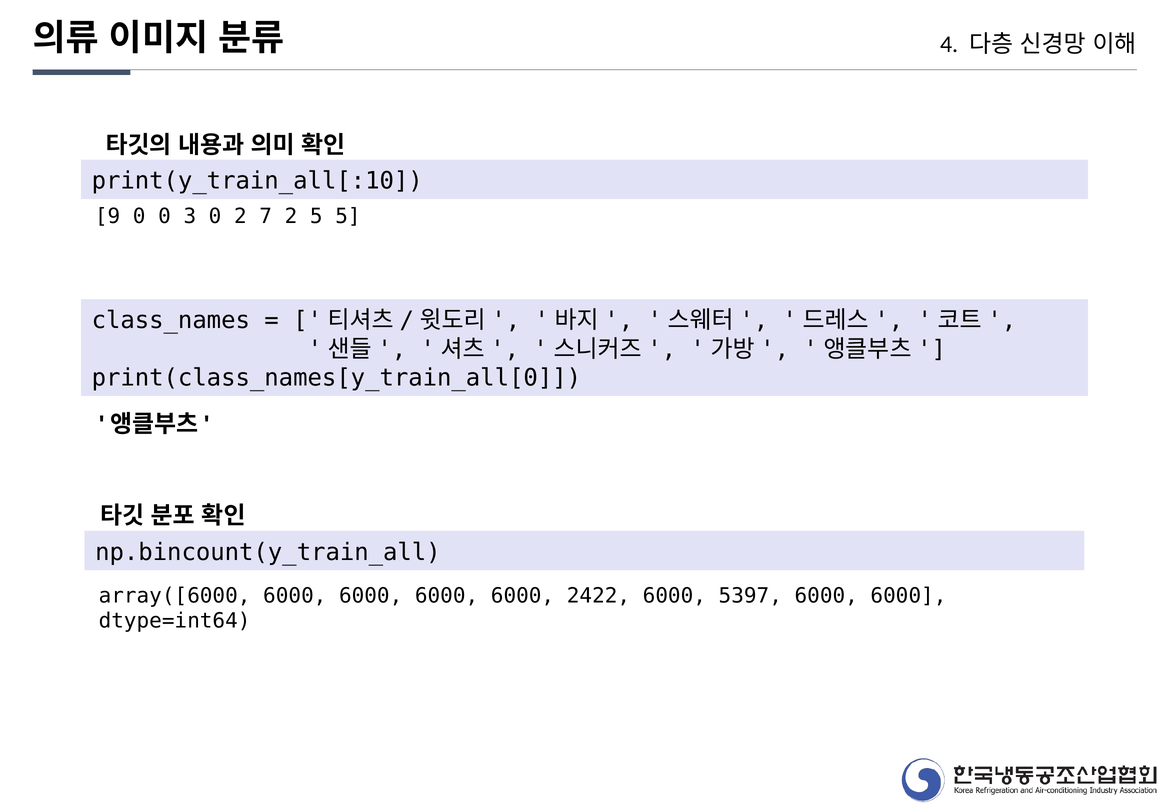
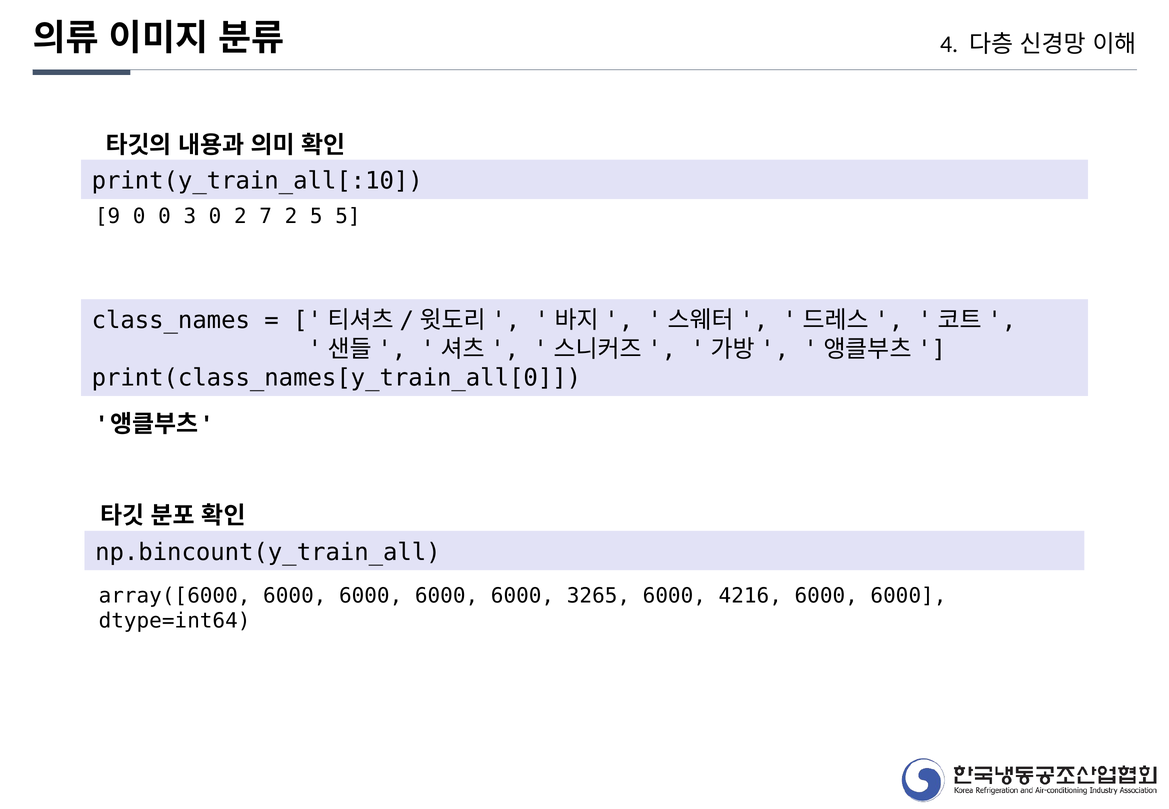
2422: 2422 -> 3265 (598, 596)
5397: 5397 -> 4216 (750, 596)
